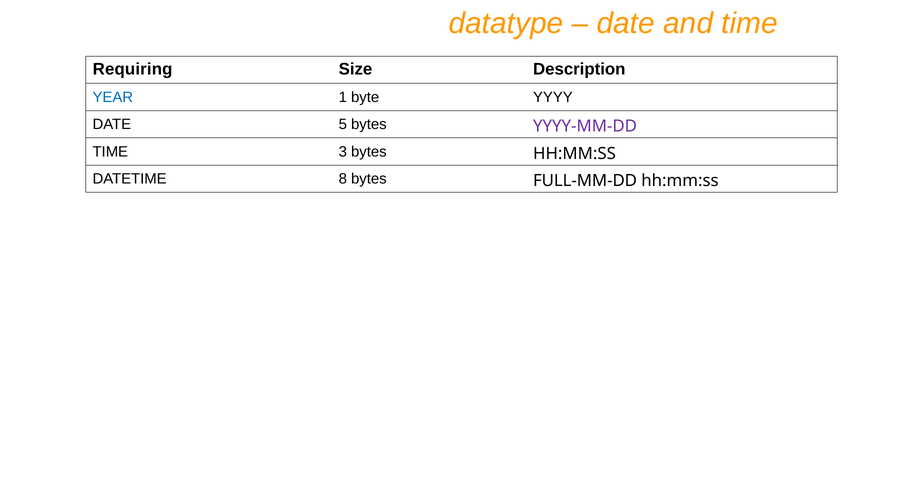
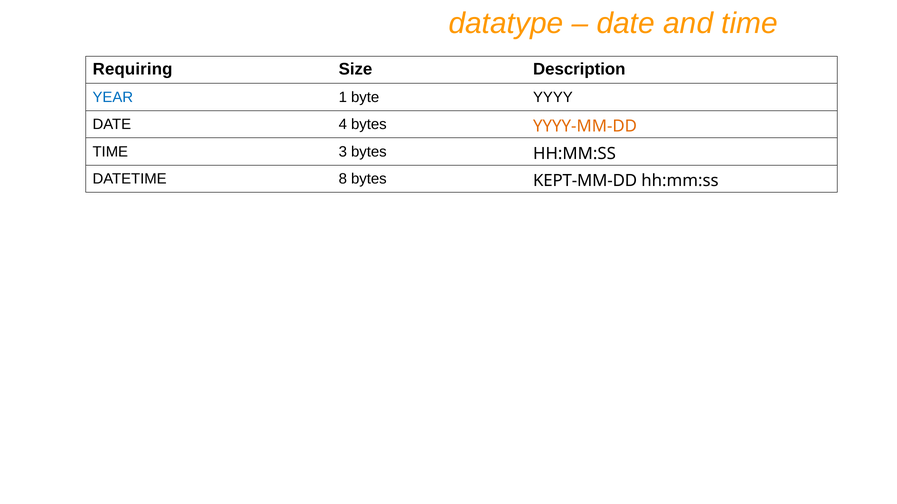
5: 5 -> 4 (343, 125)
YYYY-MM-DD colour: purple -> orange (585, 127)
FULL-MM-DD: FULL-MM-DD -> KEPT-MM-DD (585, 181)
